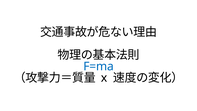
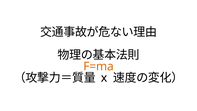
F=ma colour: blue -> orange (99, 66)
